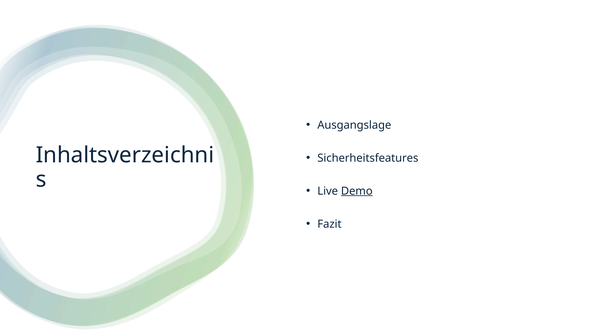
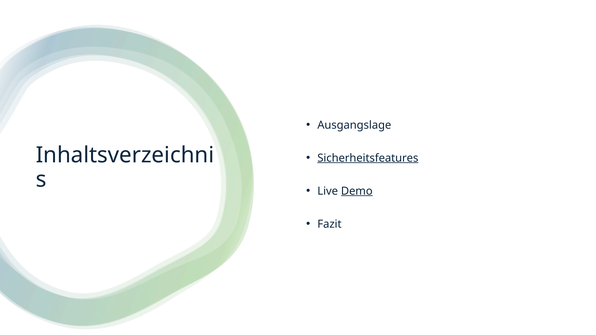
Sicherheitsfeatures underline: none -> present (368, 158)
